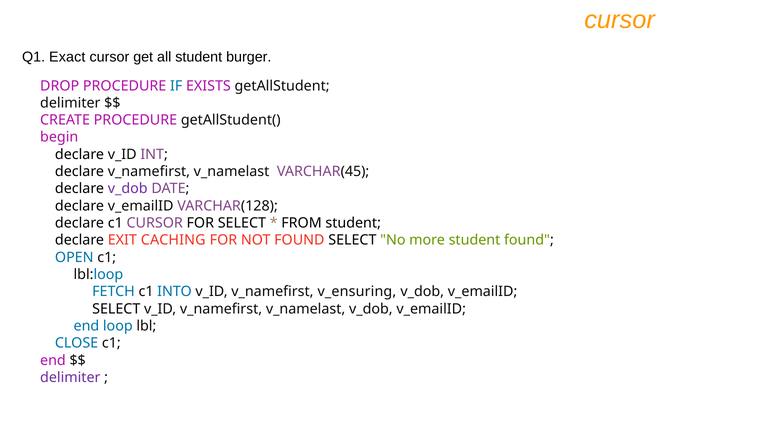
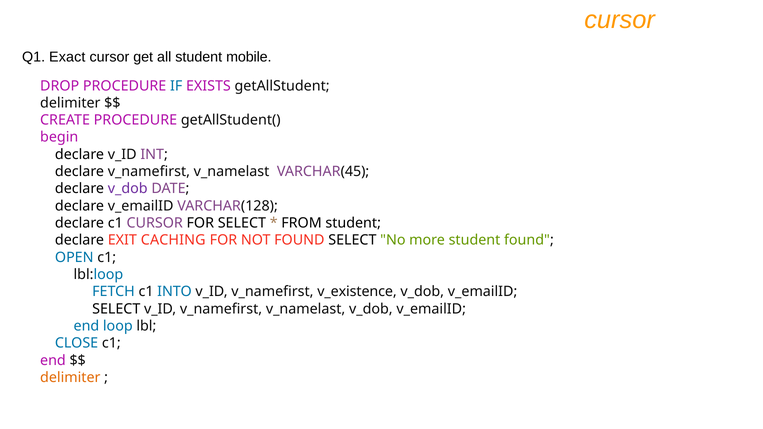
burger: burger -> mobile (249, 57)
v_ensuring: v_ensuring -> v_existence (357, 292)
delimiter colour: purple -> orange (70, 378)
